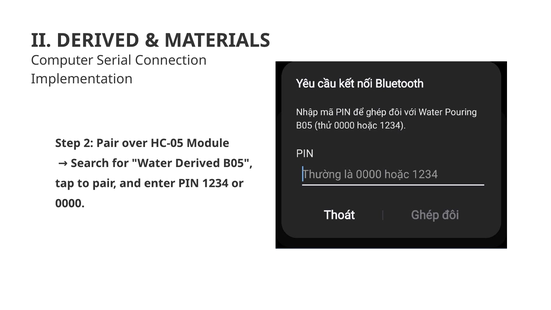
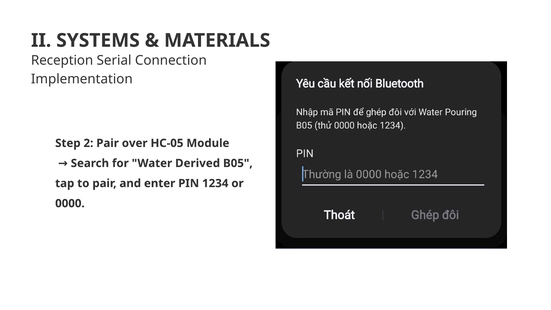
II DERIVED: DERIVED -> SYSTEMS (98, 40)
Computer: Computer -> Reception (62, 60)
